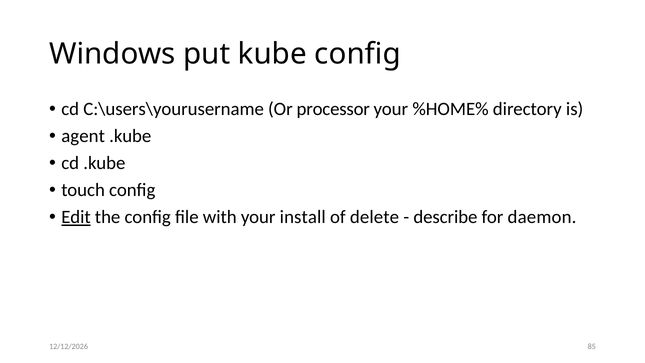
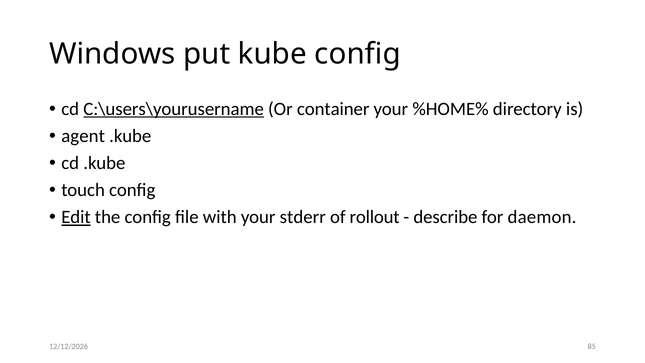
C:\users\yourusername underline: none -> present (174, 109)
processor: processor -> container (333, 109)
install: install -> stderr (303, 217)
delete: delete -> rollout (375, 217)
